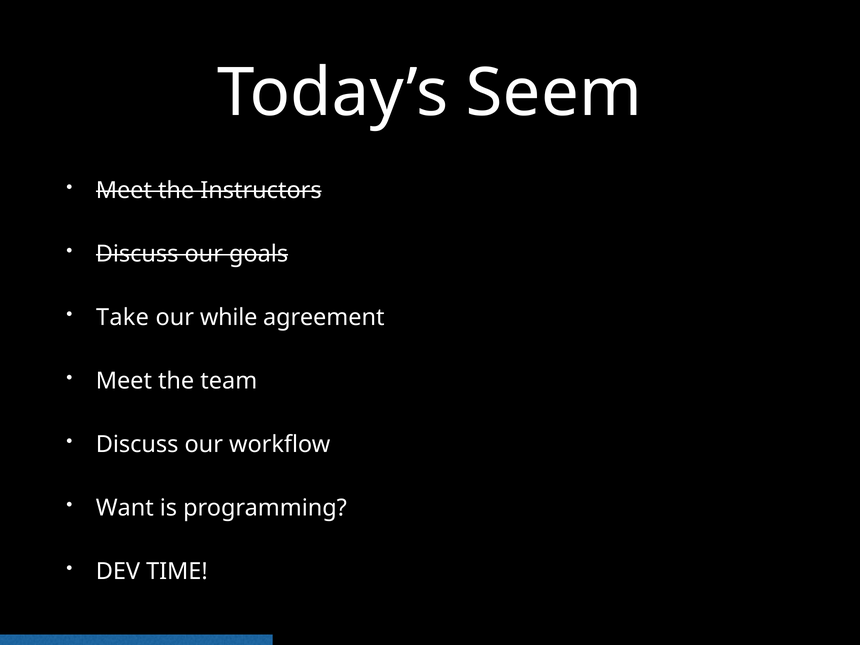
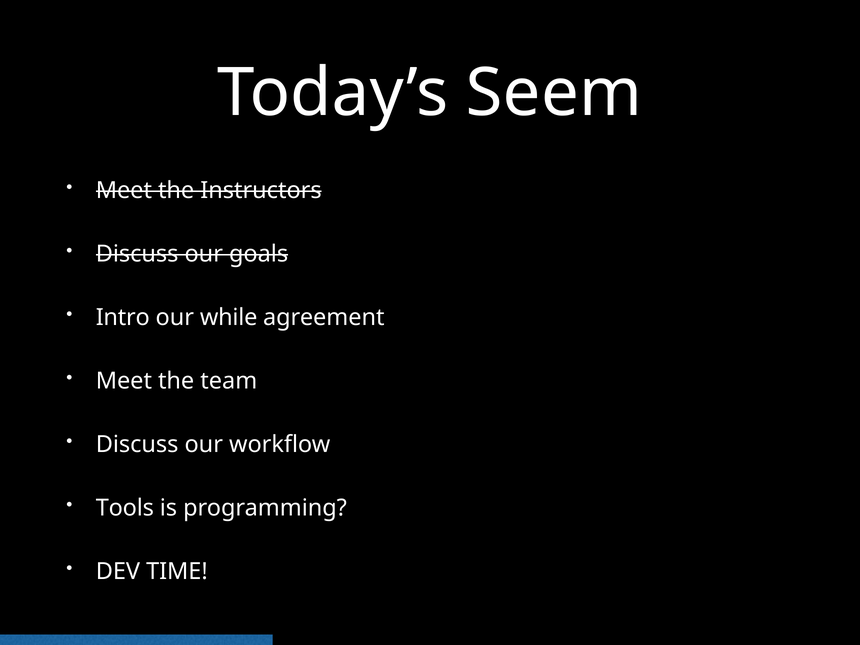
Take: Take -> Intro (123, 317)
Want: Want -> Tools (125, 508)
